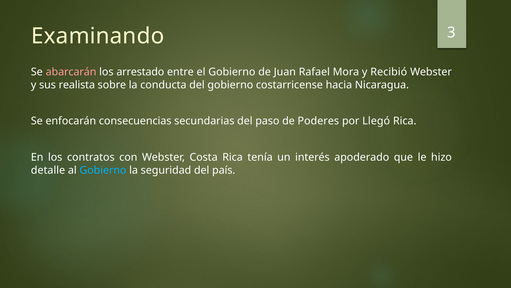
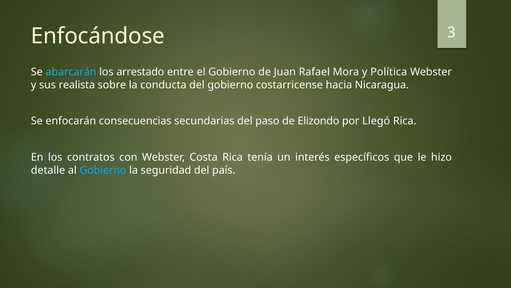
Examinando: Examinando -> Enfocándose (98, 36)
abarcarán colour: pink -> light blue (71, 72)
Recibió: Recibió -> Política (389, 72)
Poderes: Poderes -> Elizondo (318, 121)
apoderado: apoderado -> específicos (362, 157)
